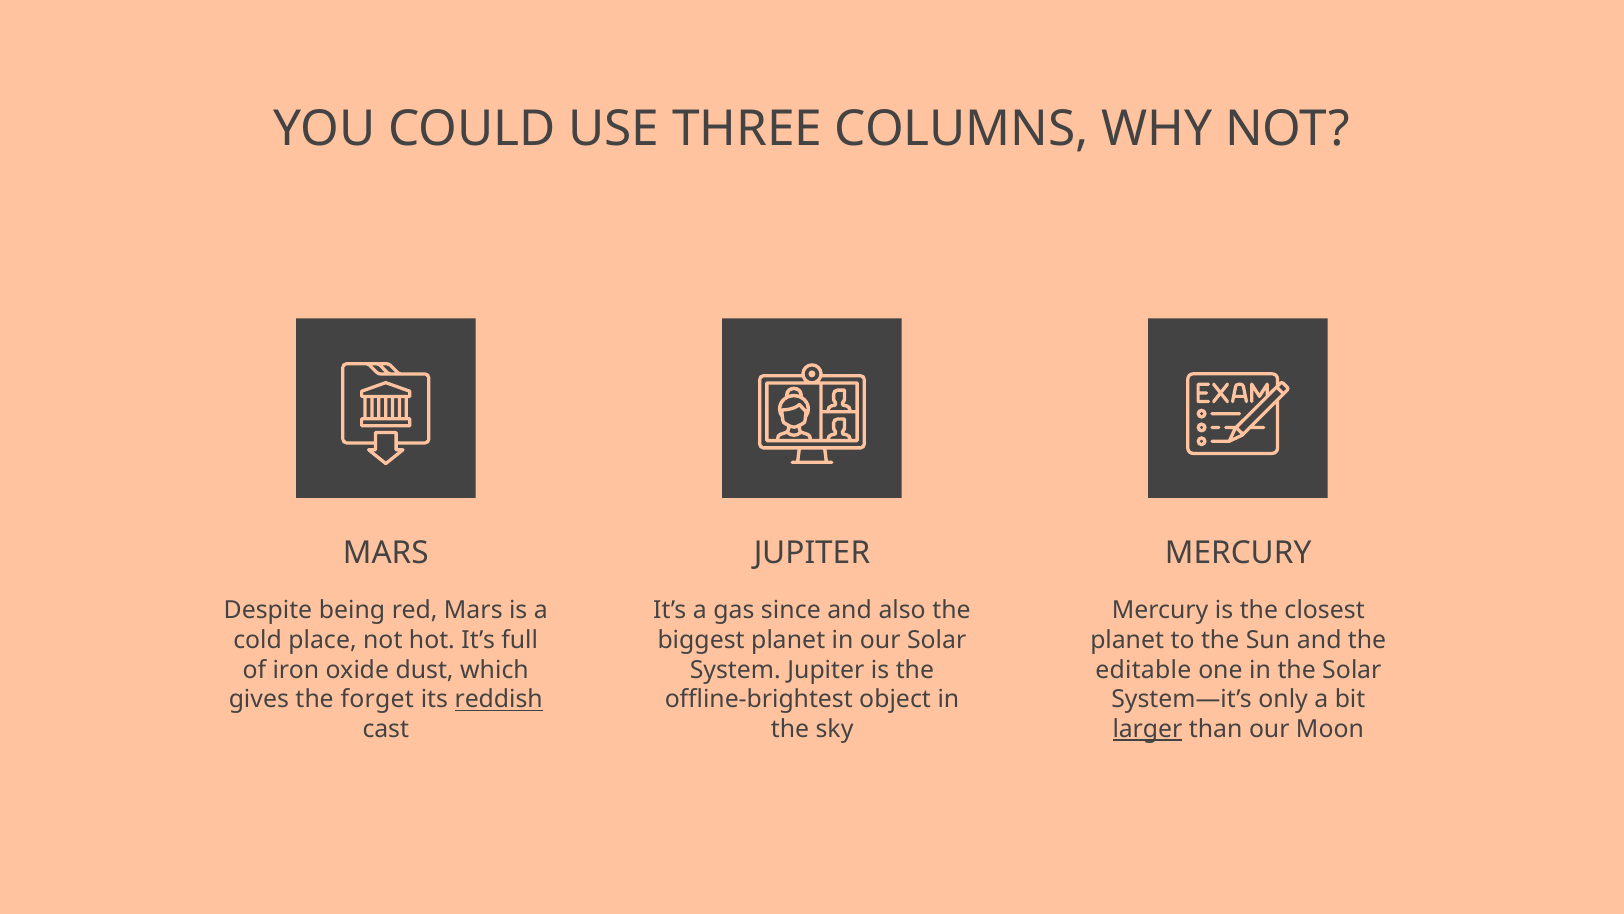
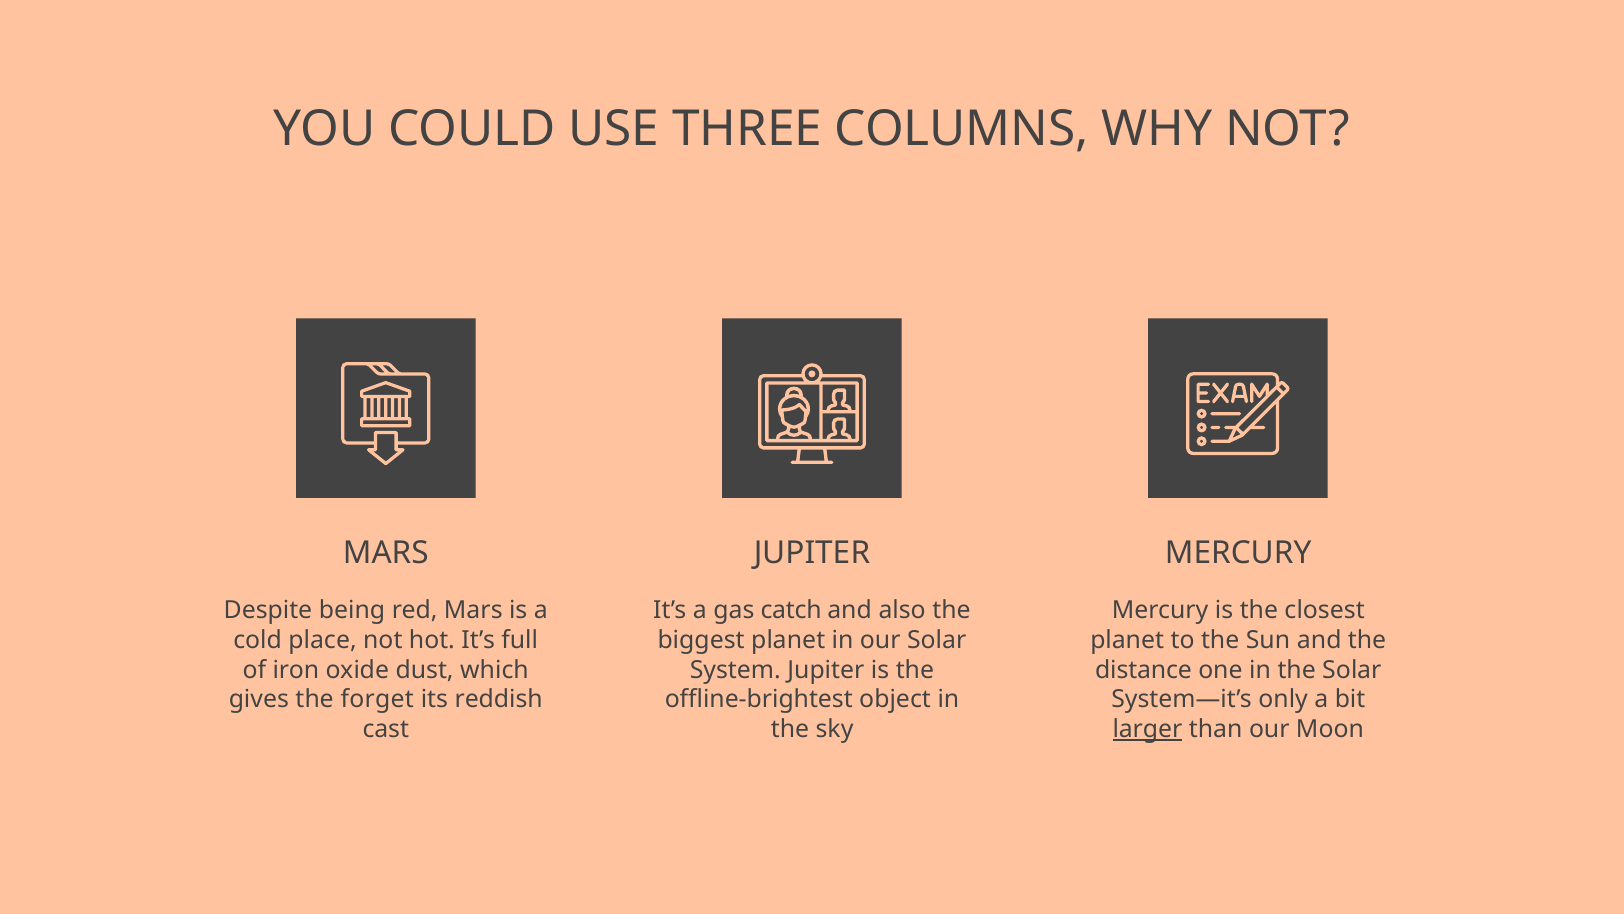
since: since -> catch (791, 610)
editable: editable -> distance (1144, 669)
reddish underline: present -> none (499, 699)
